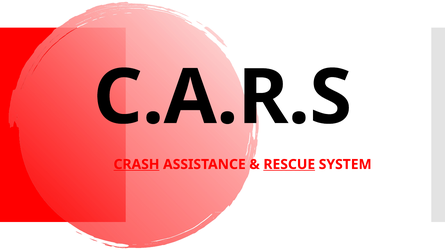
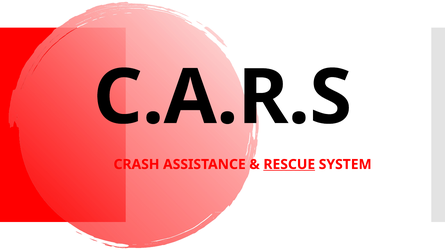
CRASH underline: present -> none (136, 165)
